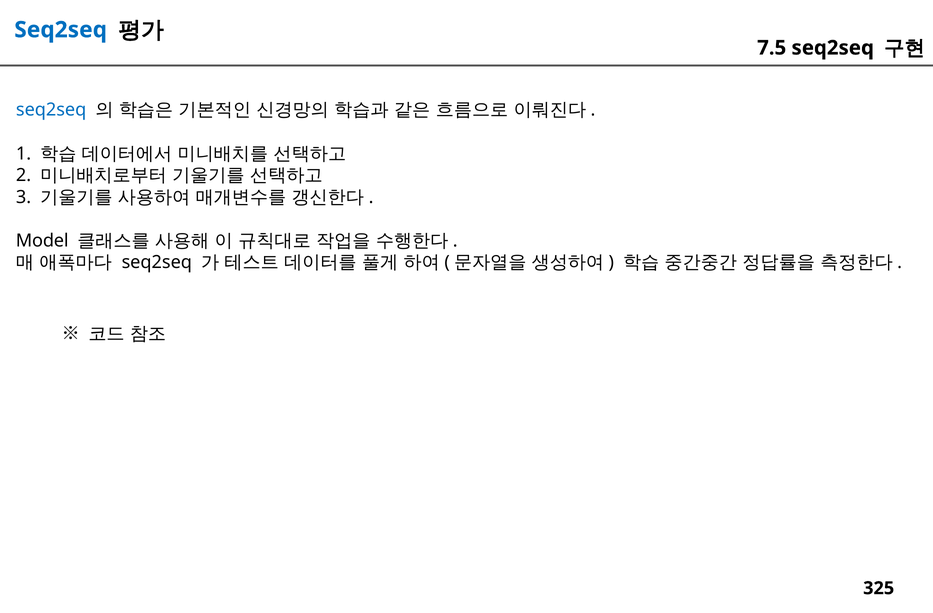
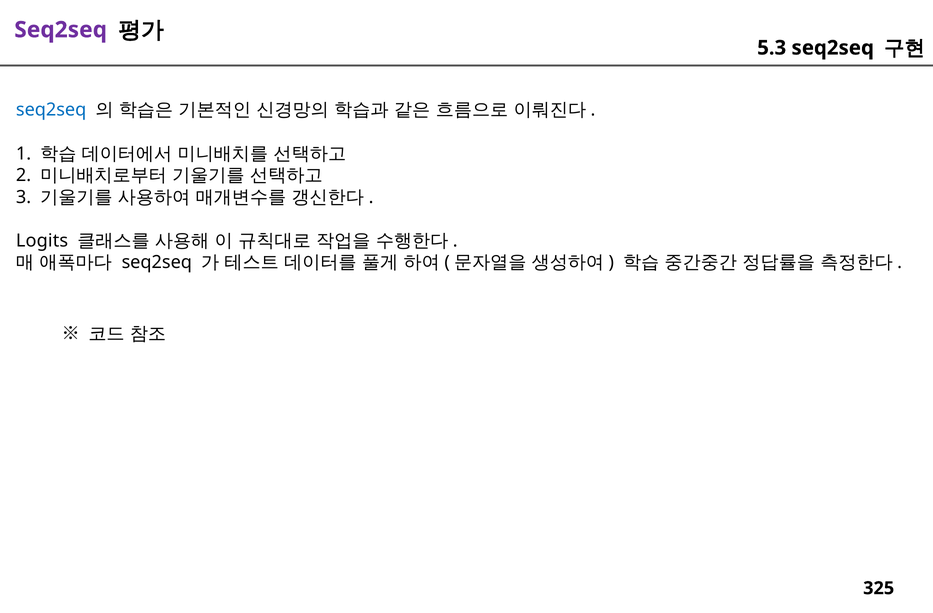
Seq2seq colour: blue -> purple (61, 30)
7.5: 7.5 -> 5.3 (772, 48)
Model: Model -> Logits (42, 241)
